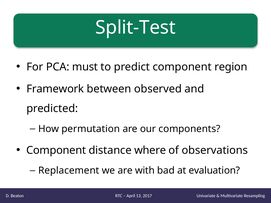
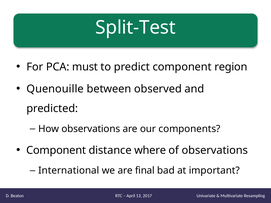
Framework: Framework -> Quenouille (55, 89)
How permutation: permutation -> observations (91, 129)
Replacement: Replacement -> International (69, 171)
with: with -> final (145, 171)
evaluation: evaluation -> important (214, 171)
